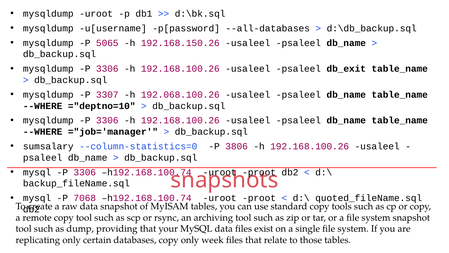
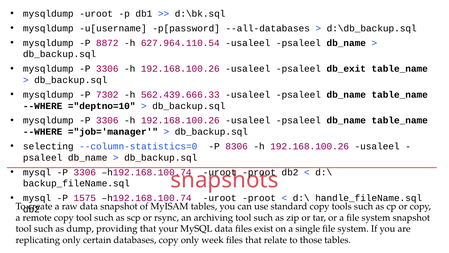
5065: 5065 -> 8872 (107, 43)
192.168.150.26: 192.168.150.26 -> 627.964.110.54 (180, 43)
3307: 3307 -> 7302 (107, 95)
192.068.100.26: 192.068.100.26 -> 562.439.666.33 (180, 95)
sumsalary: sumsalary -> selecting (48, 146)
3806: 3806 -> 8306 (237, 146)
7068: 7068 -> 1575 (85, 198)
quoted_fileName.sql: quoted_fileName.sql -> handle_fileName.sql (369, 198)
